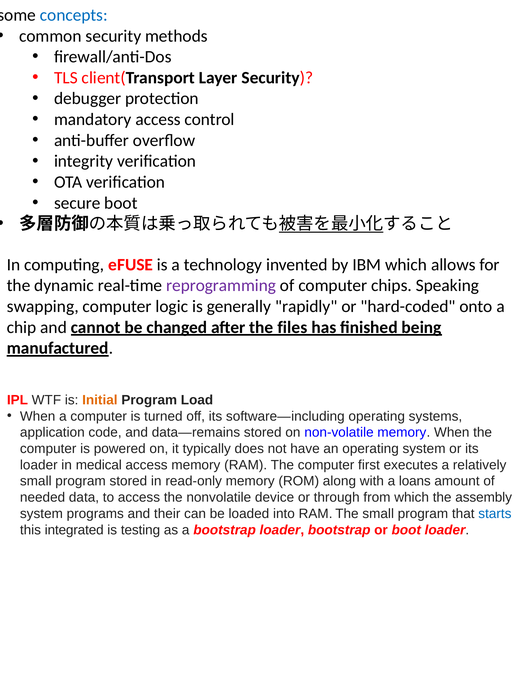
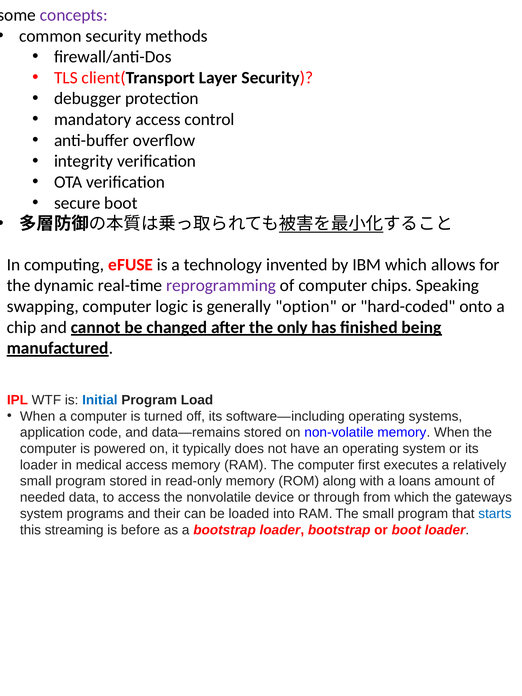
concepts colour: blue -> purple (74, 15)
rapidly: rapidly -> option (306, 306)
files: files -> only (293, 327)
Initial colour: orange -> blue (100, 400)
assembly: assembly -> gateways (484, 497)
integrated: integrated -> streaming (74, 530)
testing: testing -> before (140, 530)
